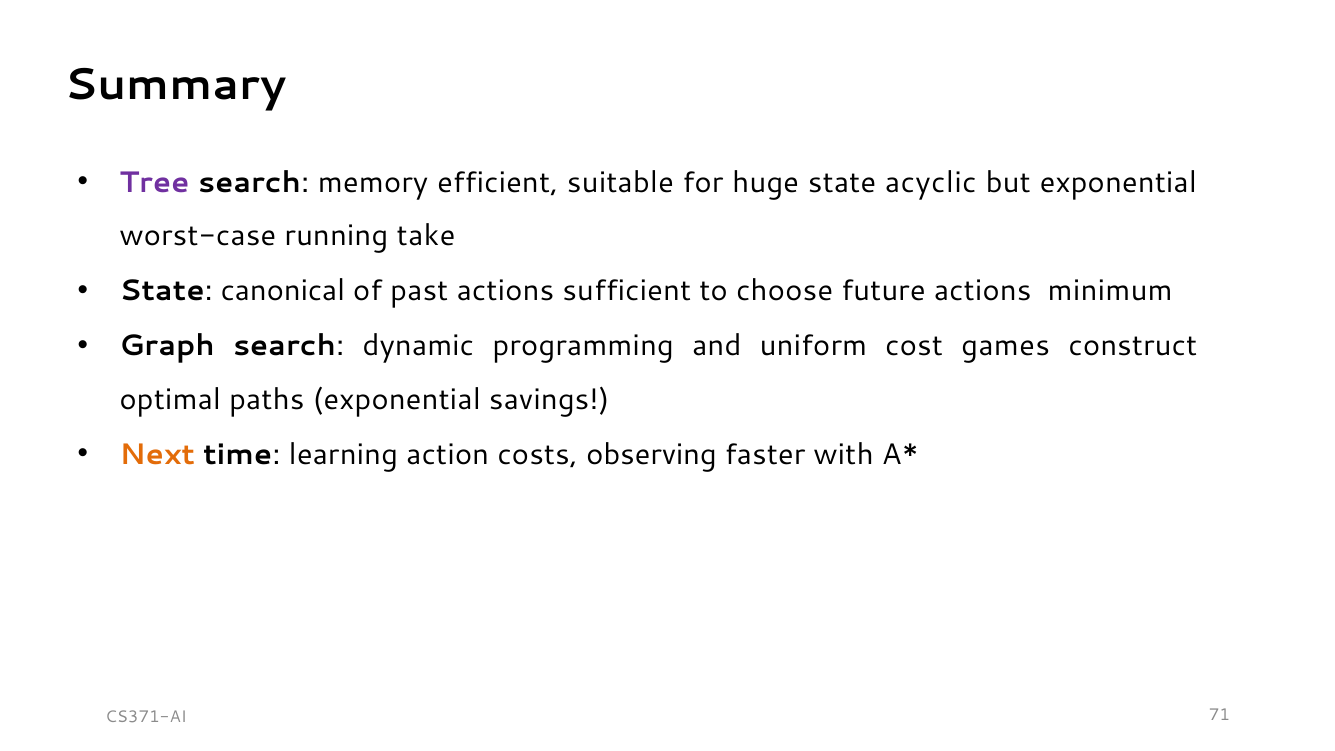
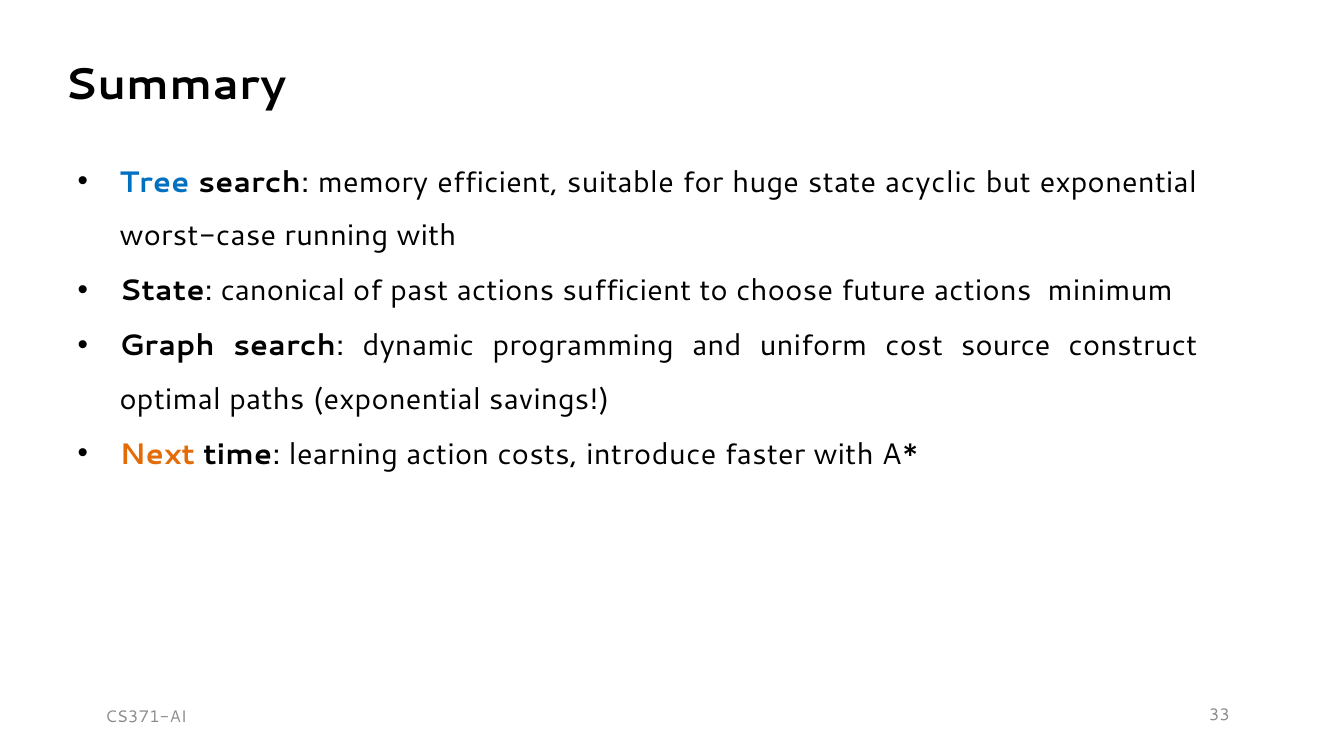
Tree colour: purple -> blue (154, 183)
running take: take -> with (426, 236)
games: games -> source (1006, 346)
observing: observing -> introduce (651, 454)
71: 71 -> 33 (1219, 715)
